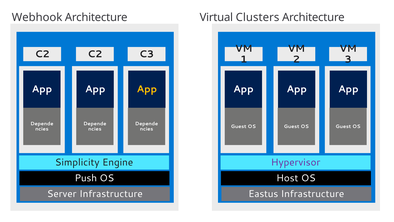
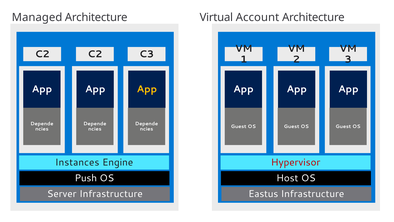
Webhook: Webhook -> Managed (37, 17)
Clusters: Clusters -> Account (258, 17)
Simplicity: Simplicity -> Instances (77, 162)
Hypervisor colour: purple -> red (296, 162)
